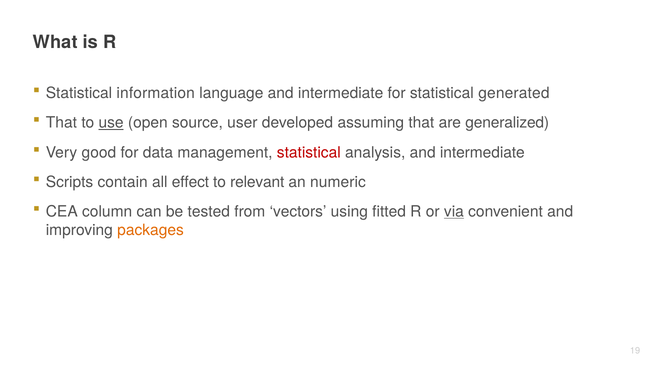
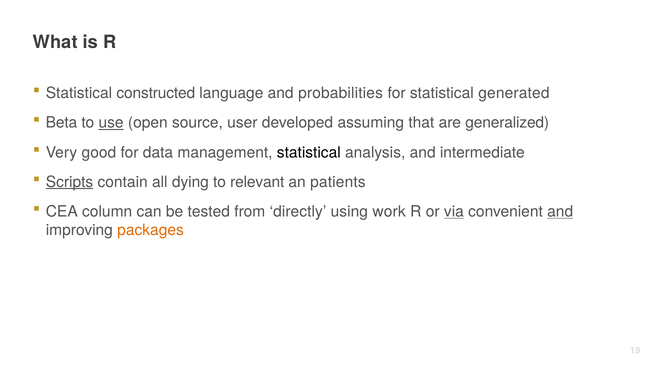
information: information -> constructed (156, 93)
language and intermediate: intermediate -> probabilities (341, 93)
That: That -> Beta (61, 123)
statistical colour: red -> black (309, 152)
Scripts underline: none -> present (70, 182)
effect: effect -> dying (190, 182)
numeric: numeric -> patients (338, 182)
vectors: vectors -> directly (298, 212)
fitted: fitted -> work (389, 212)
and underline: none -> present (560, 212)
